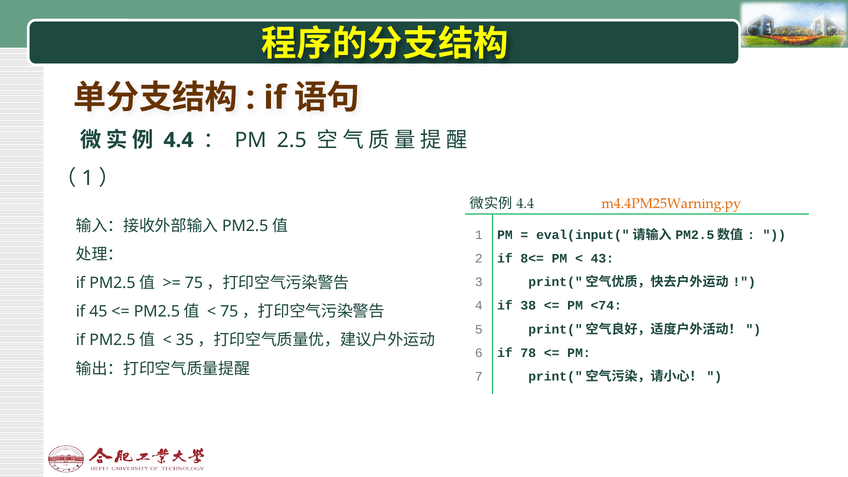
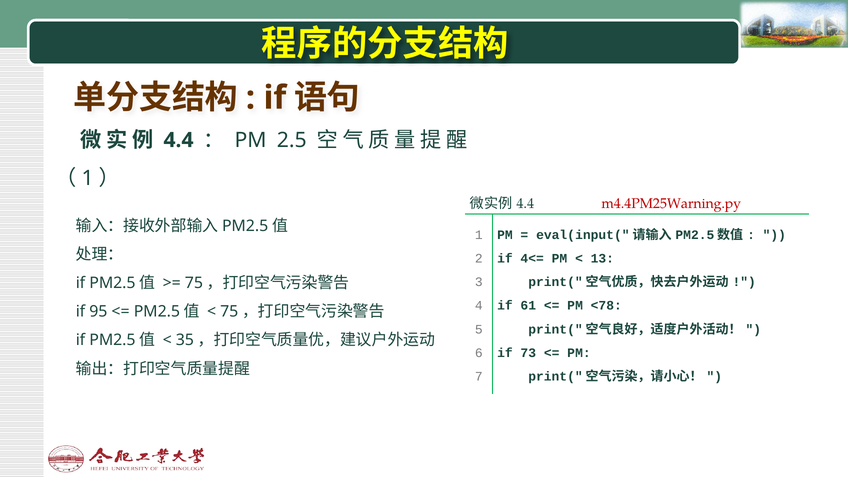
m4.4PM25Warning.py colour: orange -> red (671, 204)
8<=: 8<= -> 4<= (532, 259)
43: 43 -> 13 (602, 259)
38: 38 -> 61 (528, 306)
<74: <74 -> <78 (606, 306)
45: 45 -> 95 (98, 312)
78: 78 -> 73 (528, 353)
